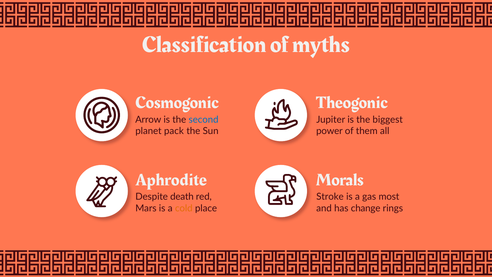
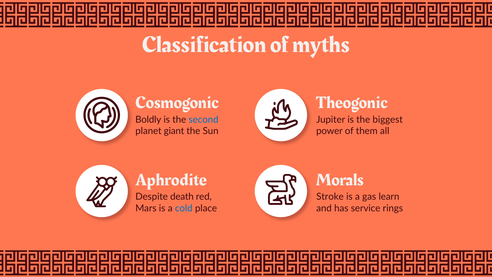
Arrow: Arrow -> Boldly (148, 119)
pack: pack -> giant (174, 131)
most: most -> learn (389, 197)
cold colour: orange -> blue (184, 208)
change: change -> service (366, 208)
